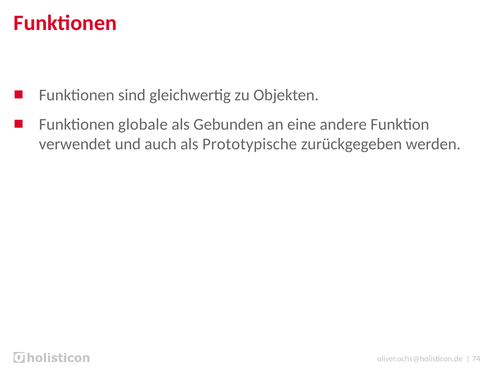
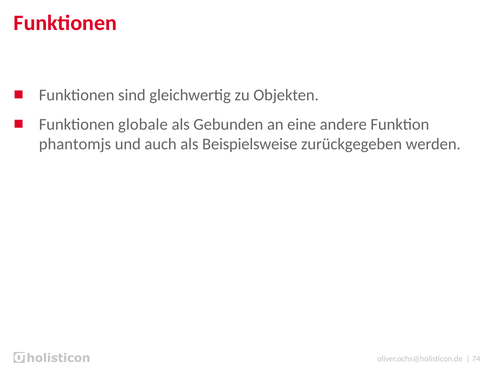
verwendet: verwendet -> phantomjs (75, 144)
Prototypische: Prototypische -> Beispielsweise (250, 144)
